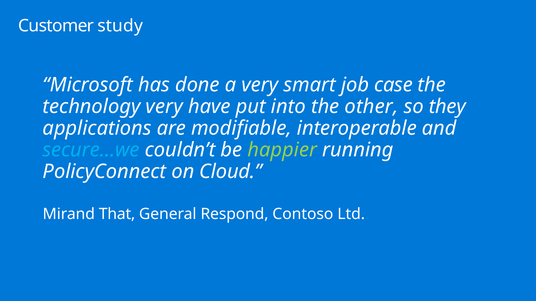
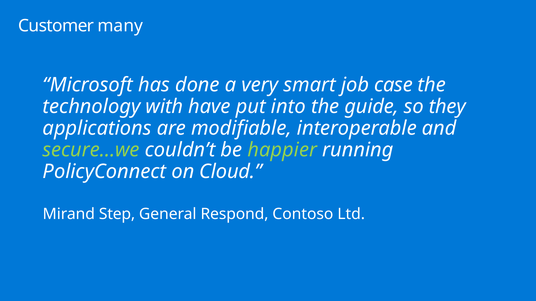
study: study -> many (120, 26)
technology very: very -> with (164, 107)
other: other -> guide (372, 107)
secure…we colour: light blue -> light green (91, 150)
That: That -> Step (117, 214)
